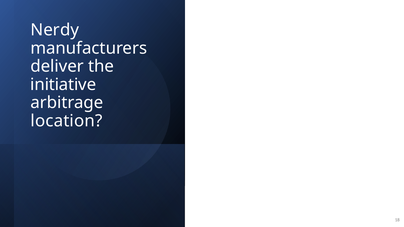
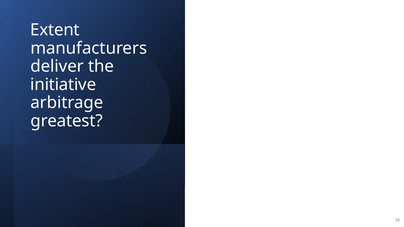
Nerdy: Nerdy -> Extent (55, 30)
location: location -> greatest (67, 121)
